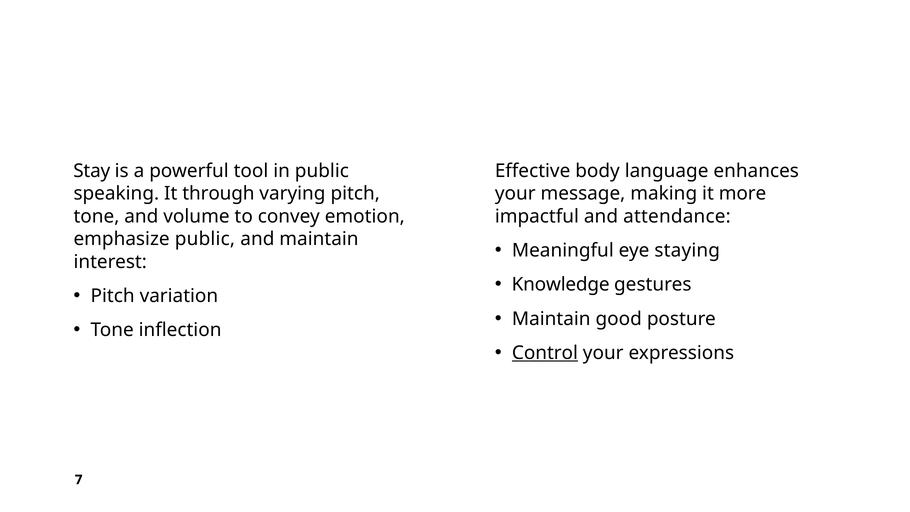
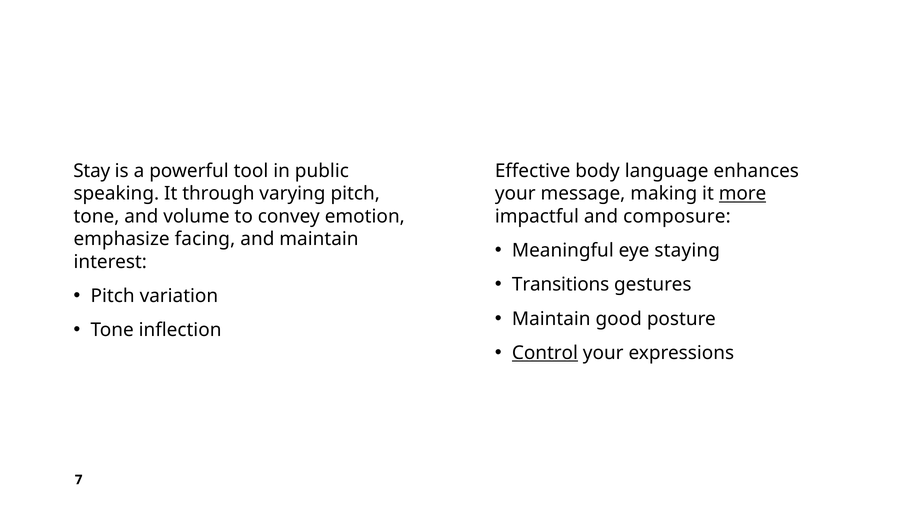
more underline: none -> present (743, 194)
attendance: attendance -> composure (677, 216)
emphasize public: public -> facing (205, 239)
Knowledge: Knowledge -> Transitions (561, 285)
